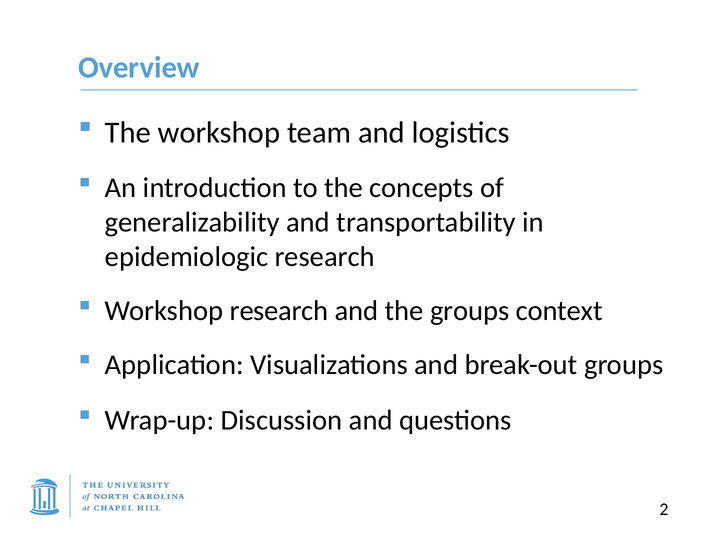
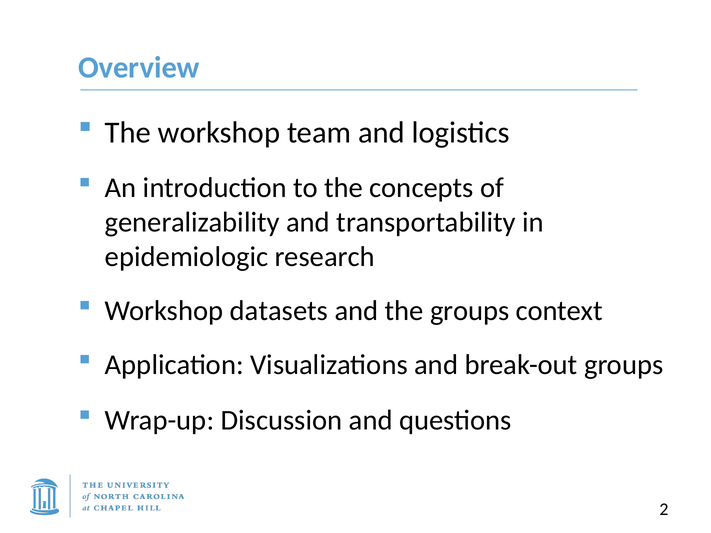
Workshop research: research -> datasets (279, 311)
